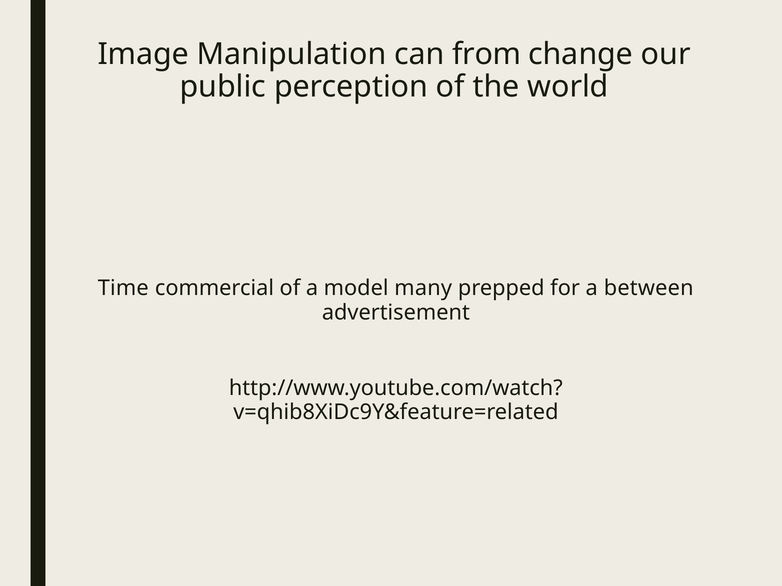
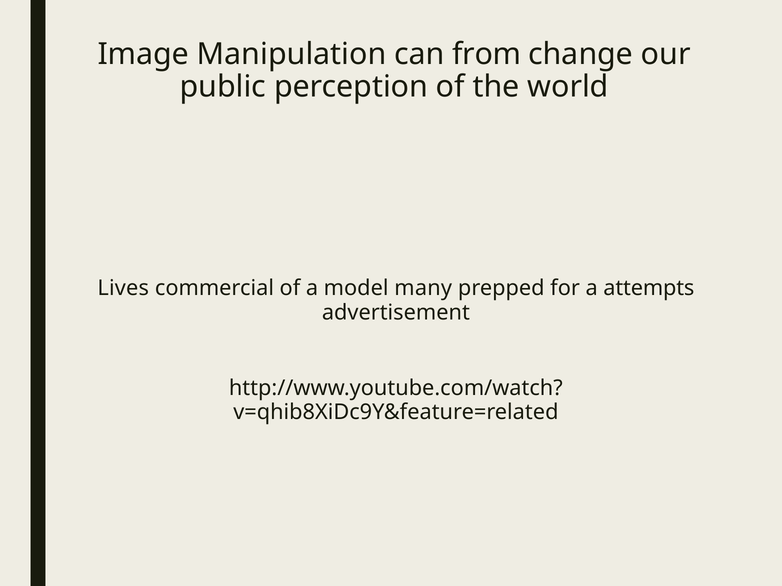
Time: Time -> Lives (123, 289)
between: between -> attempts (649, 289)
